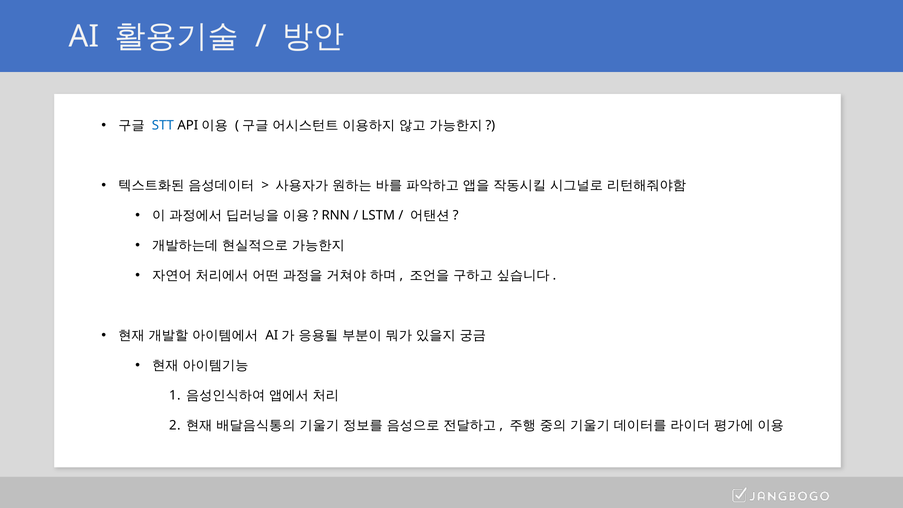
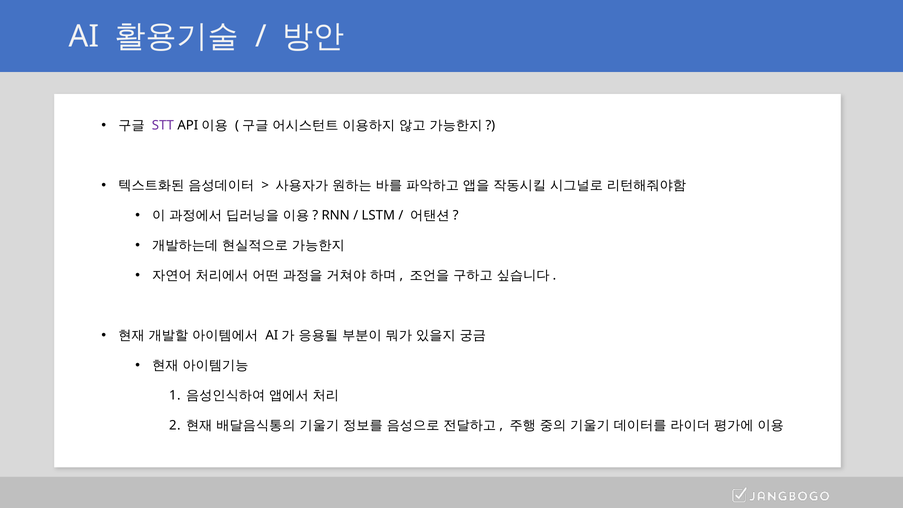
STT colour: blue -> purple (163, 126)
